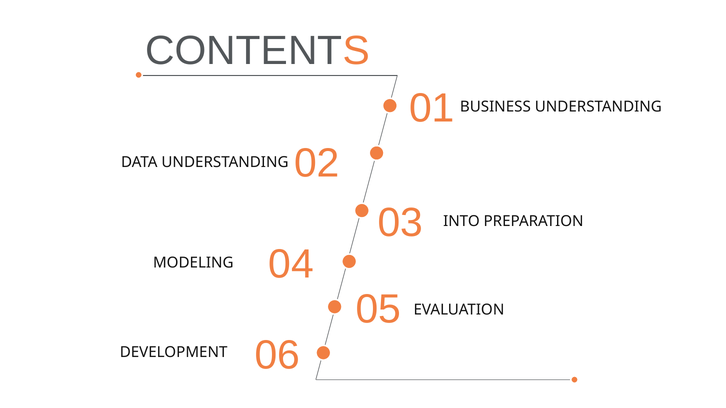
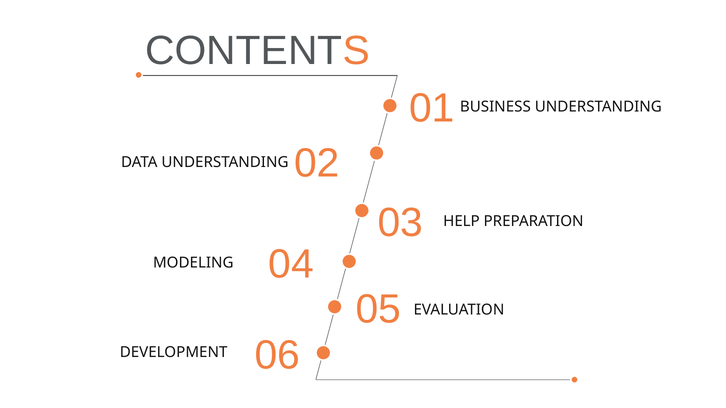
INTO: INTO -> HELP (461, 221)
